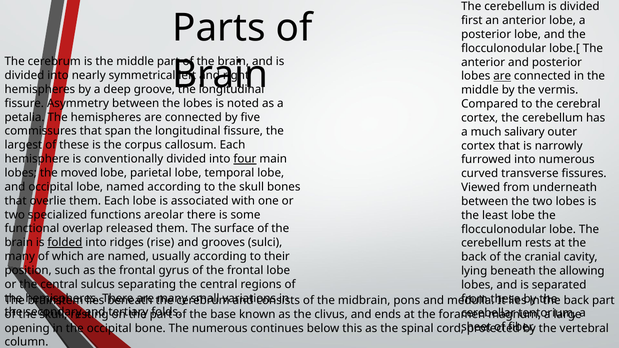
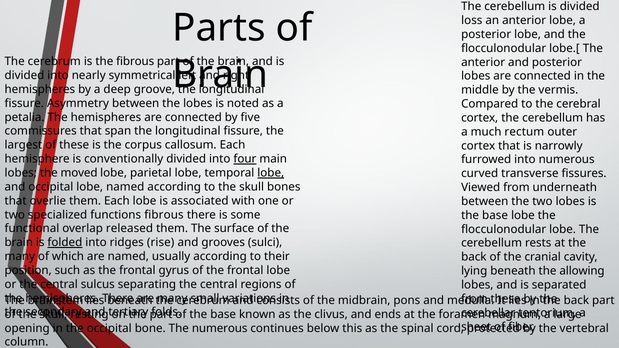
first: first -> loss (472, 20)
is the middle: middle -> fibrous (135, 62)
are underline: present -> none (502, 76)
salivary: salivary -> rectum (524, 132)
lobe underline: none -> present (271, 173)
functions areolar: areolar -> fibrous (164, 215)
least: least -> base (495, 215)
